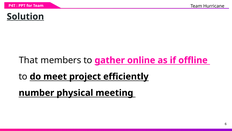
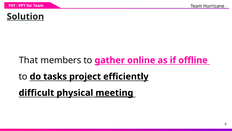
meet: meet -> tasks (55, 76)
number: number -> difficult (36, 93)
meeting underline: none -> present (114, 93)
